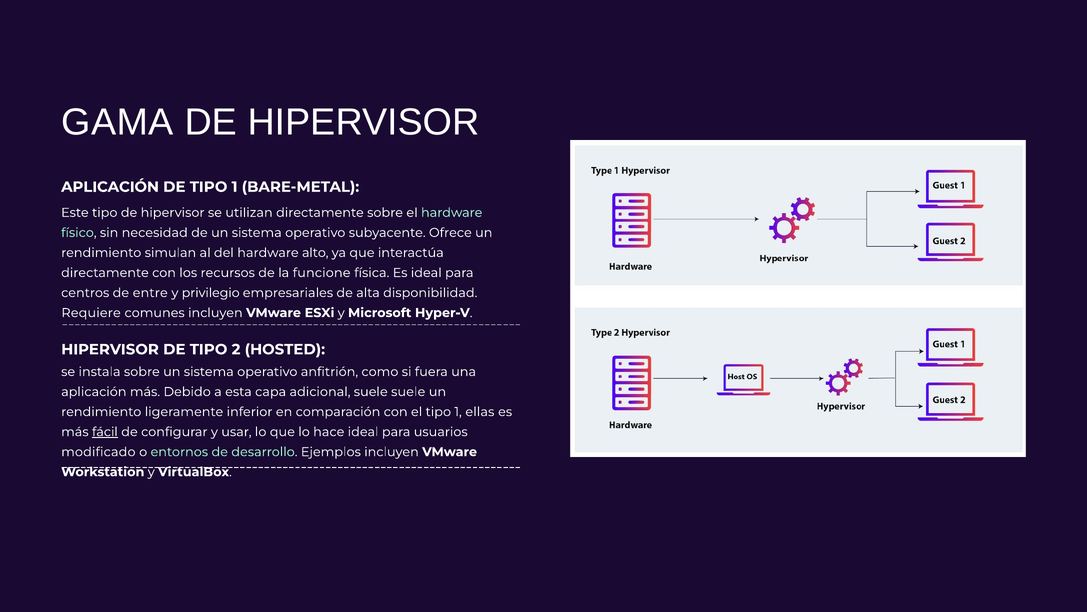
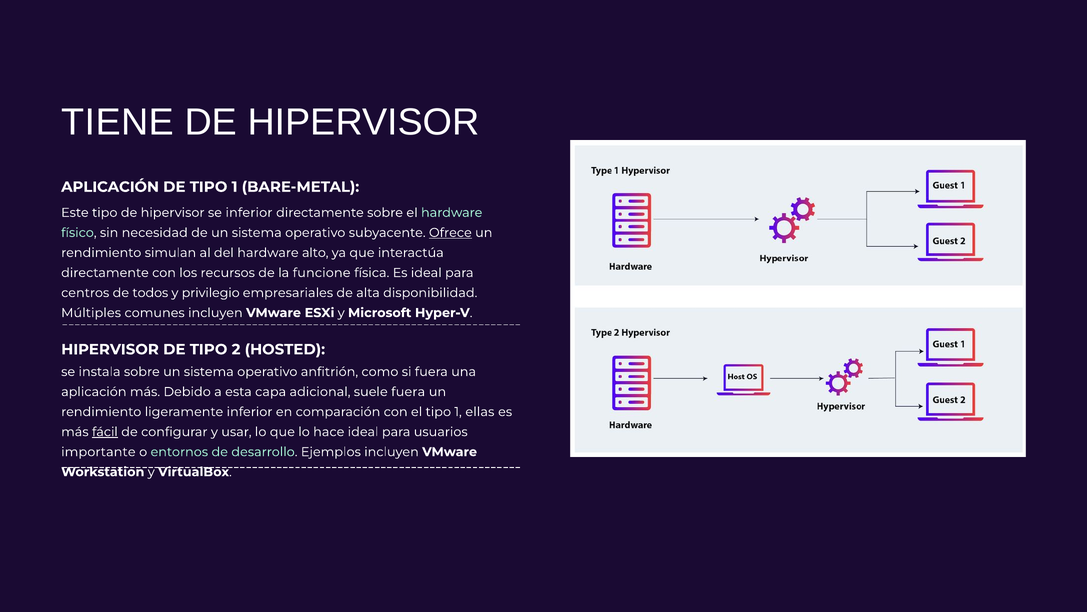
GAMA: GAMA -> TIENE (118, 122)
se utilizan: utilizan -> inferior (249, 212)
Ofrece underline: none -> present (450, 232)
entre: entre -> todos (150, 293)
Requiere: Requiere -> Múltiples (91, 313)
suele suele: suele -> fuera (408, 391)
modificado: modificado -> importante (98, 452)
